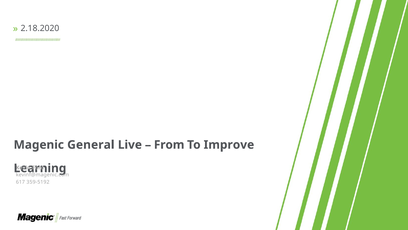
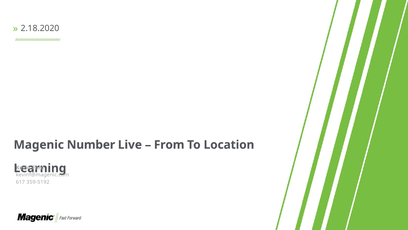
General: General -> Number (91, 144)
Improve: Improve -> Location (229, 144)
